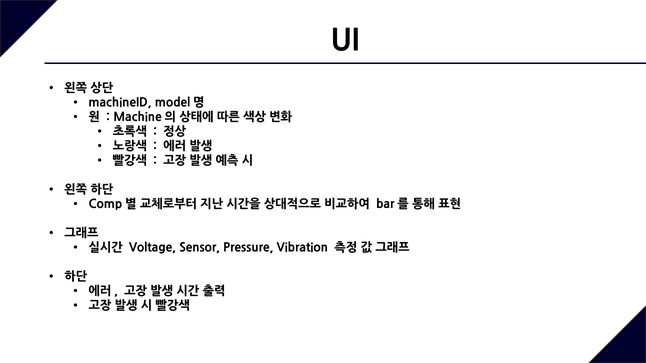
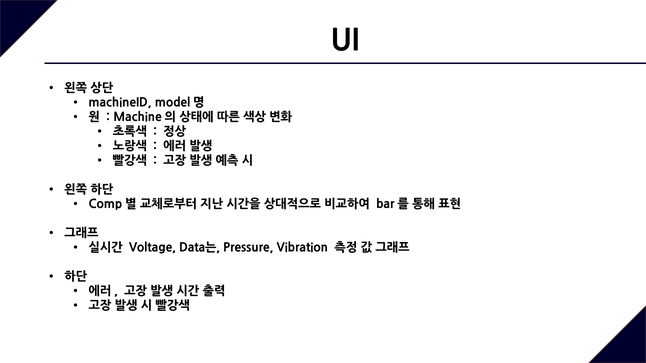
Sensor: Sensor -> Data는 (200, 248)
